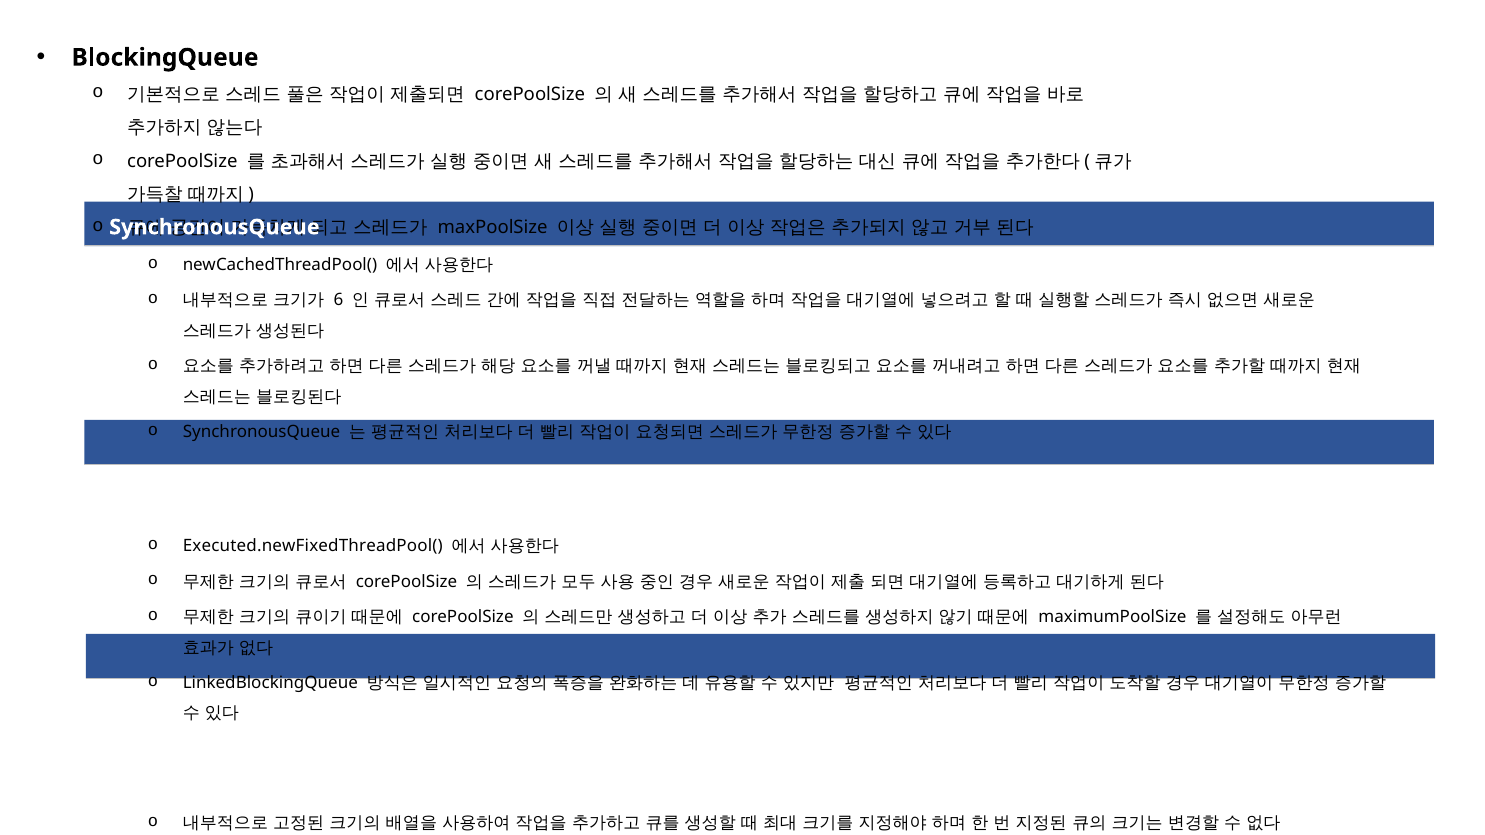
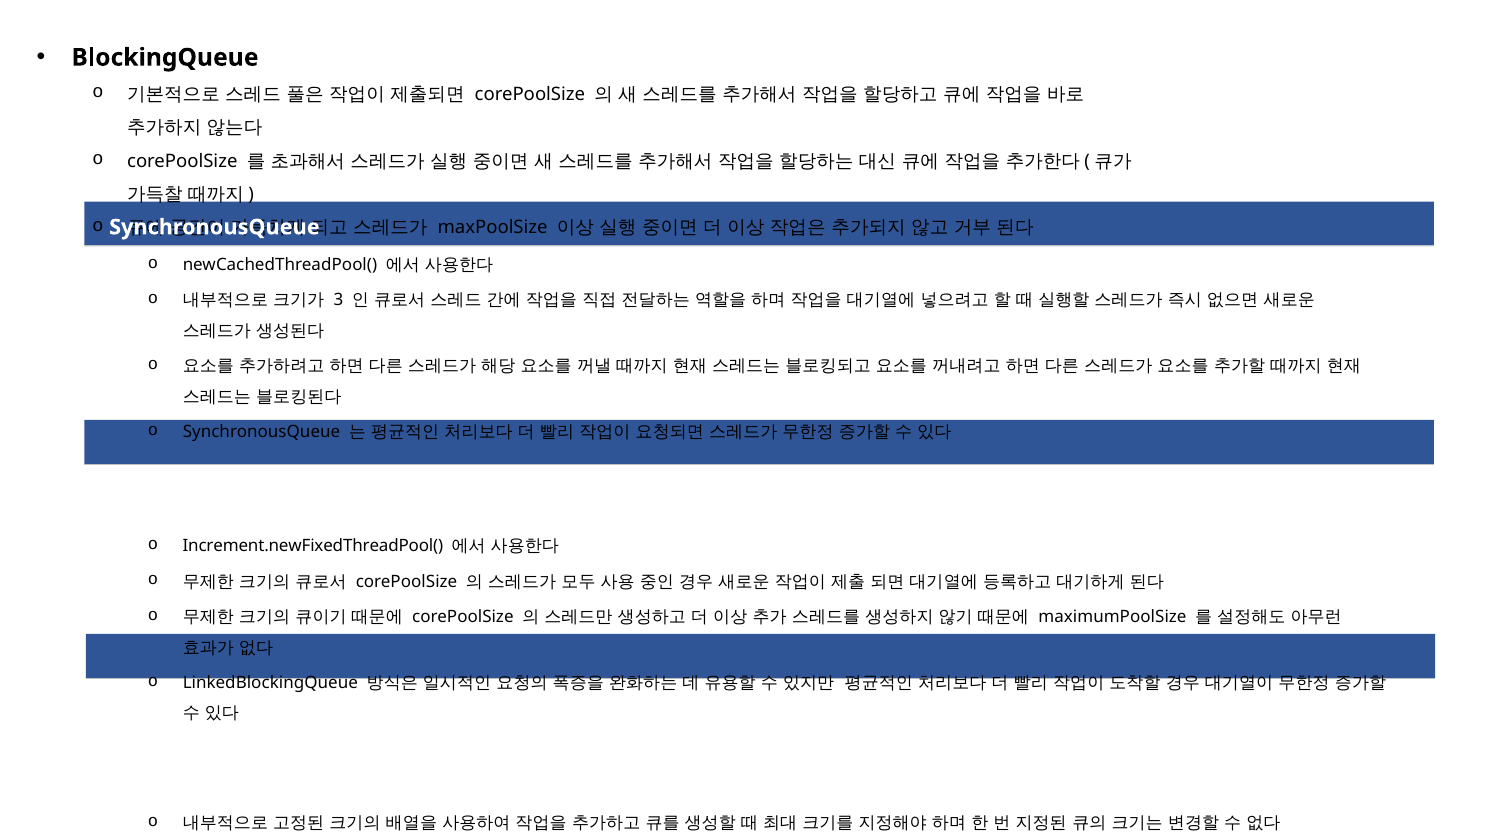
6: 6 -> 3 (339, 300)
Executed.newFixedThreadPool(: Executed.newFixedThreadPool( -> Increment.newFixedThreadPool( (313, 546)
